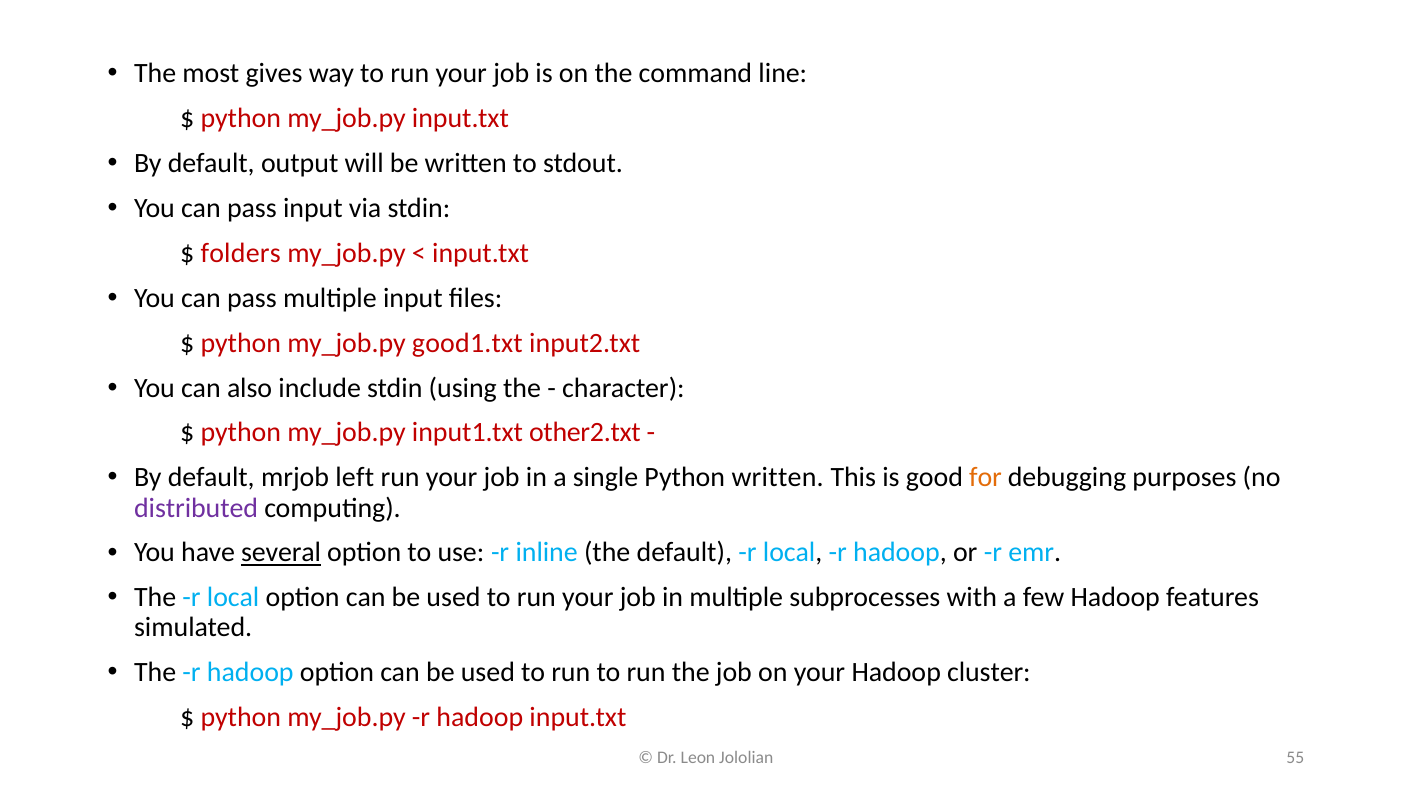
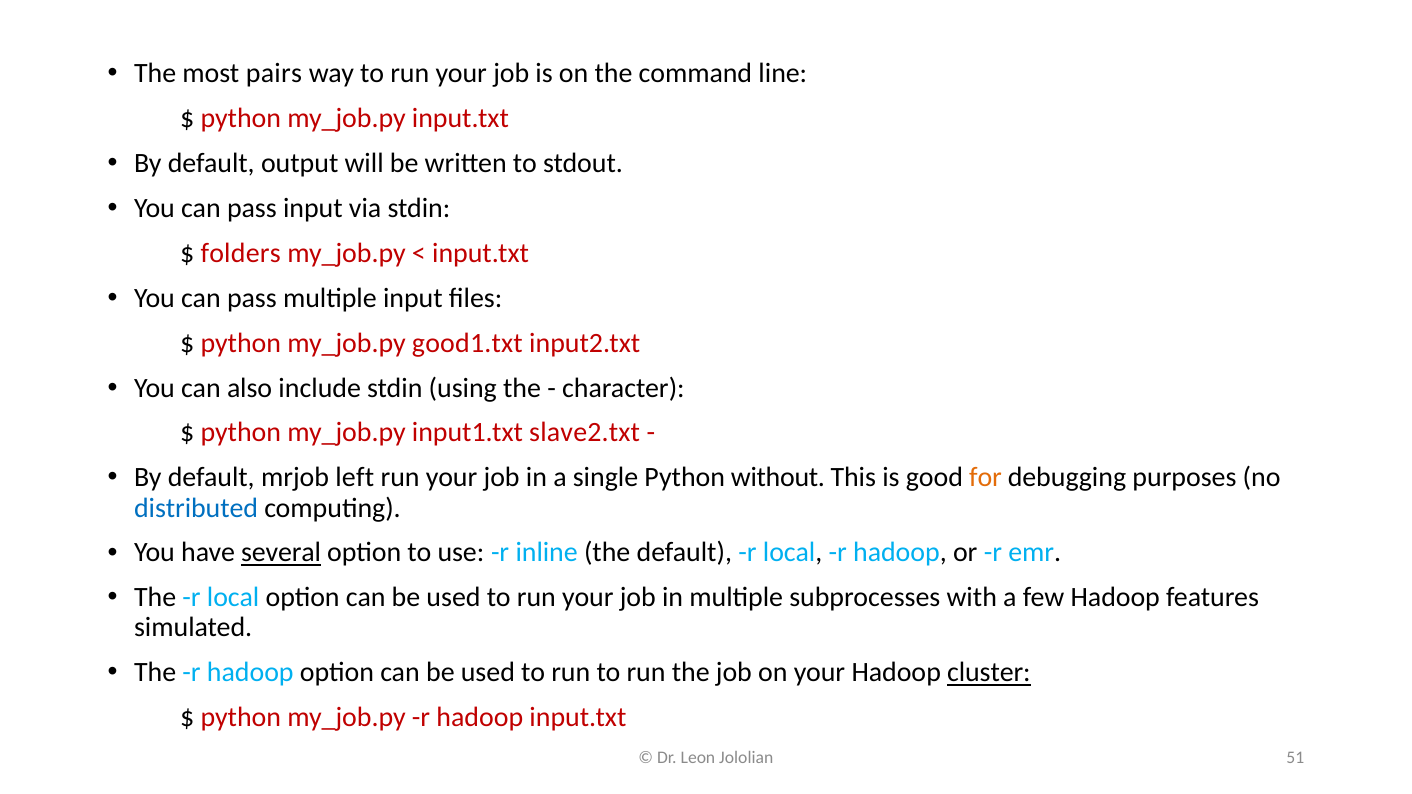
gives: gives -> pairs (274, 74)
other2.txt: other2.txt -> slave2.txt (585, 433)
Python written: written -> without (778, 478)
distributed colour: purple -> blue (196, 508)
cluster underline: none -> present (989, 673)
55: 55 -> 51 (1295, 758)
